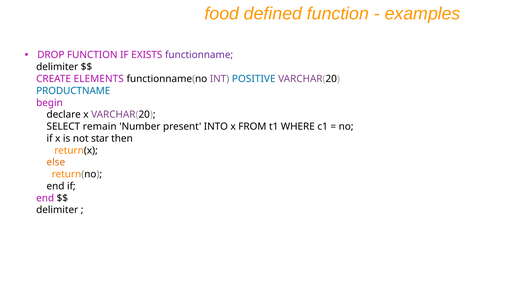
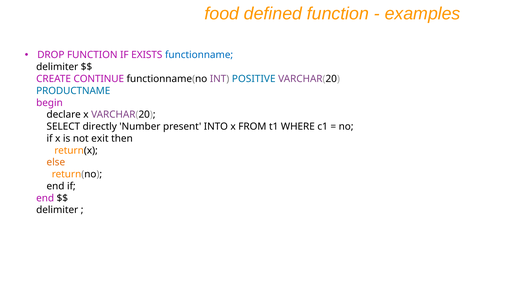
functionname colour: purple -> blue (199, 55)
ELEMENTS: ELEMENTS -> CONTINUE (99, 79)
remain: remain -> directly (100, 127)
star: star -> exit (100, 139)
